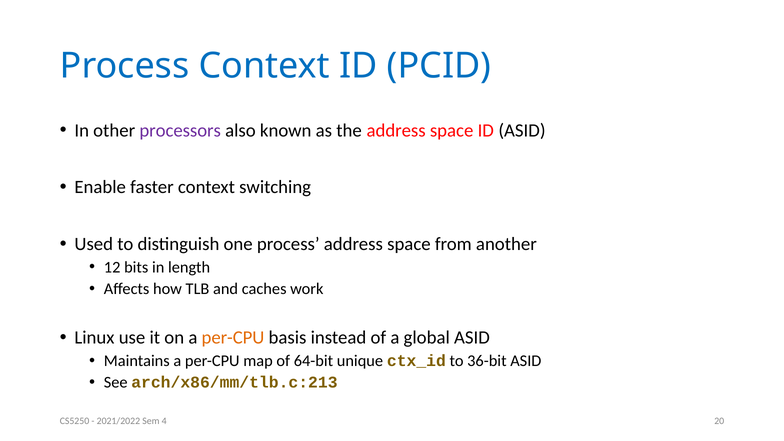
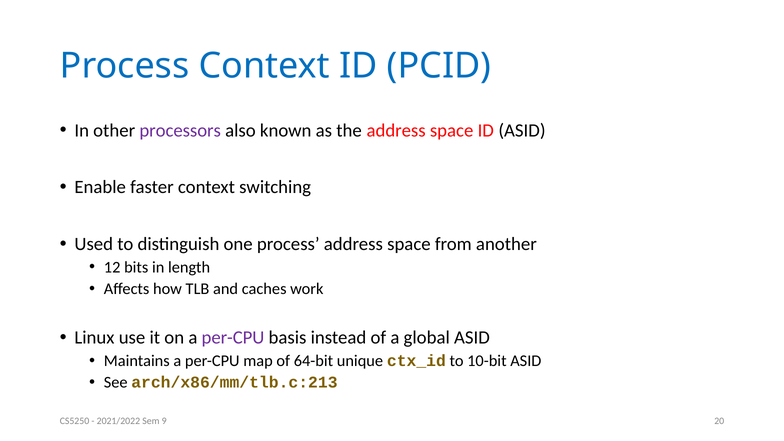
per-CPU colour: orange -> purple (233, 338)
36-bit: 36-bit -> 10-bit (487, 361)
4: 4 -> 9 (164, 421)
